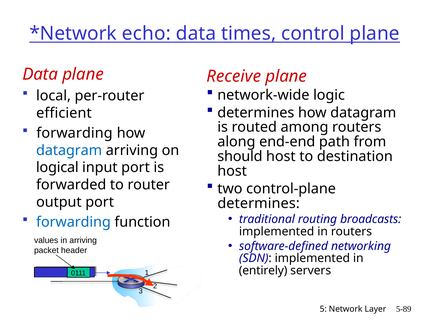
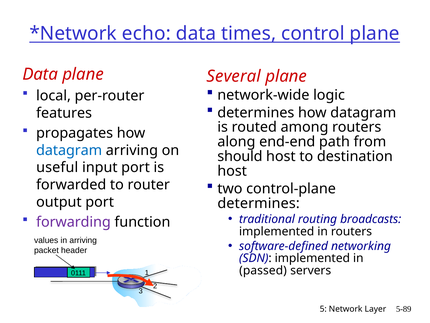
Receive: Receive -> Several (234, 76)
efficient: efficient -> features (64, 113)
forwarding: forwarding -> propagates (75, 133)
logical: logical -> useful (57, 167)
forwarding colour: blue -> purple (73, 222)
entirely: entirely -> passed (263, 270)
